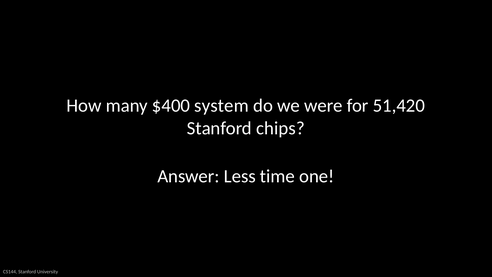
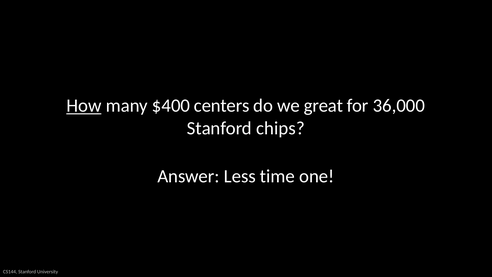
How underline: none -> present (84, 106)
system: system -> centers (222, 106)
were: were -> great (323, 106)
51,420: 51,420 -> 36,000 (399, 106)
